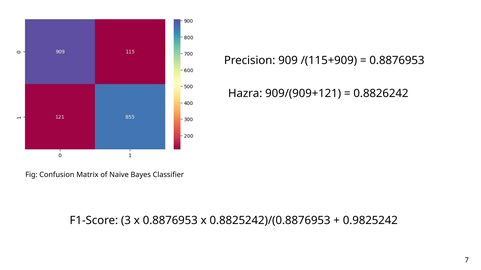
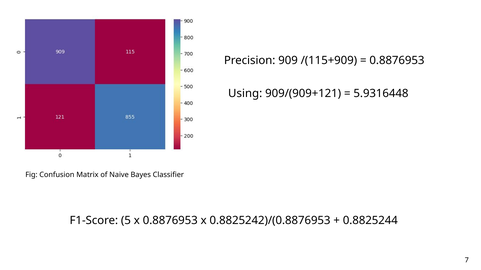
Hazra: Hazra -> Using (245, 94)
0.8826242: 0.8826242 -> 5.9316448 (381, 94)
3: 3 -> 5 (126, 221)
0.9825242: 0.9825242 -> 0.8825244 (370, 221)
